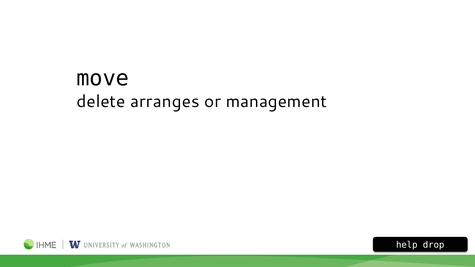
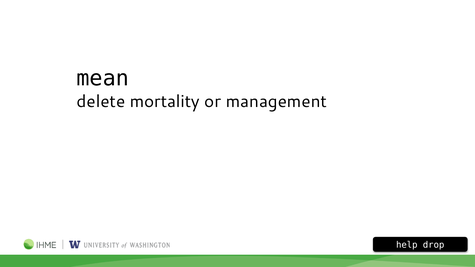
move: move -> mean (103, 78)
arranges: arranges -> mortality (165, 101)
